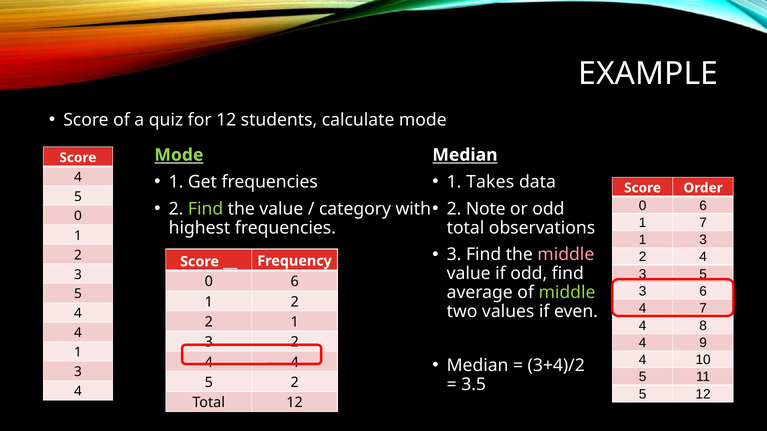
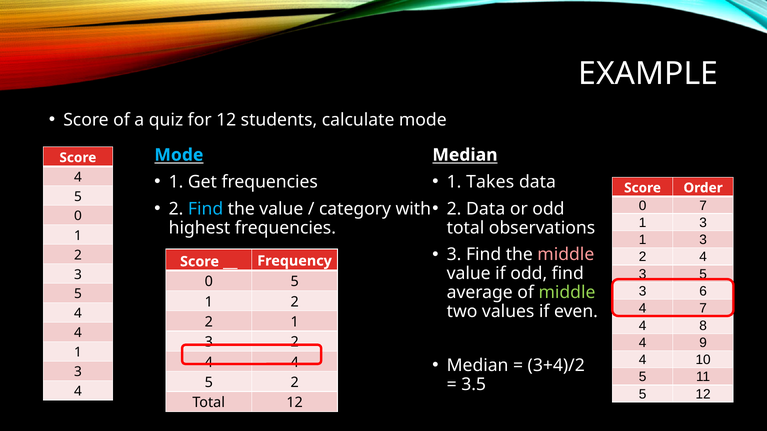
Mode colour: light green -> light blue (179, 155)
6: 6 -> 7 (703, 206)
Find colour: light green -> light blue (206, 209)
2 Note: Note -> Data (486, 209)
7: 7 -> 3 (703, 223)
6: 6 -> 5 (295, 282)
